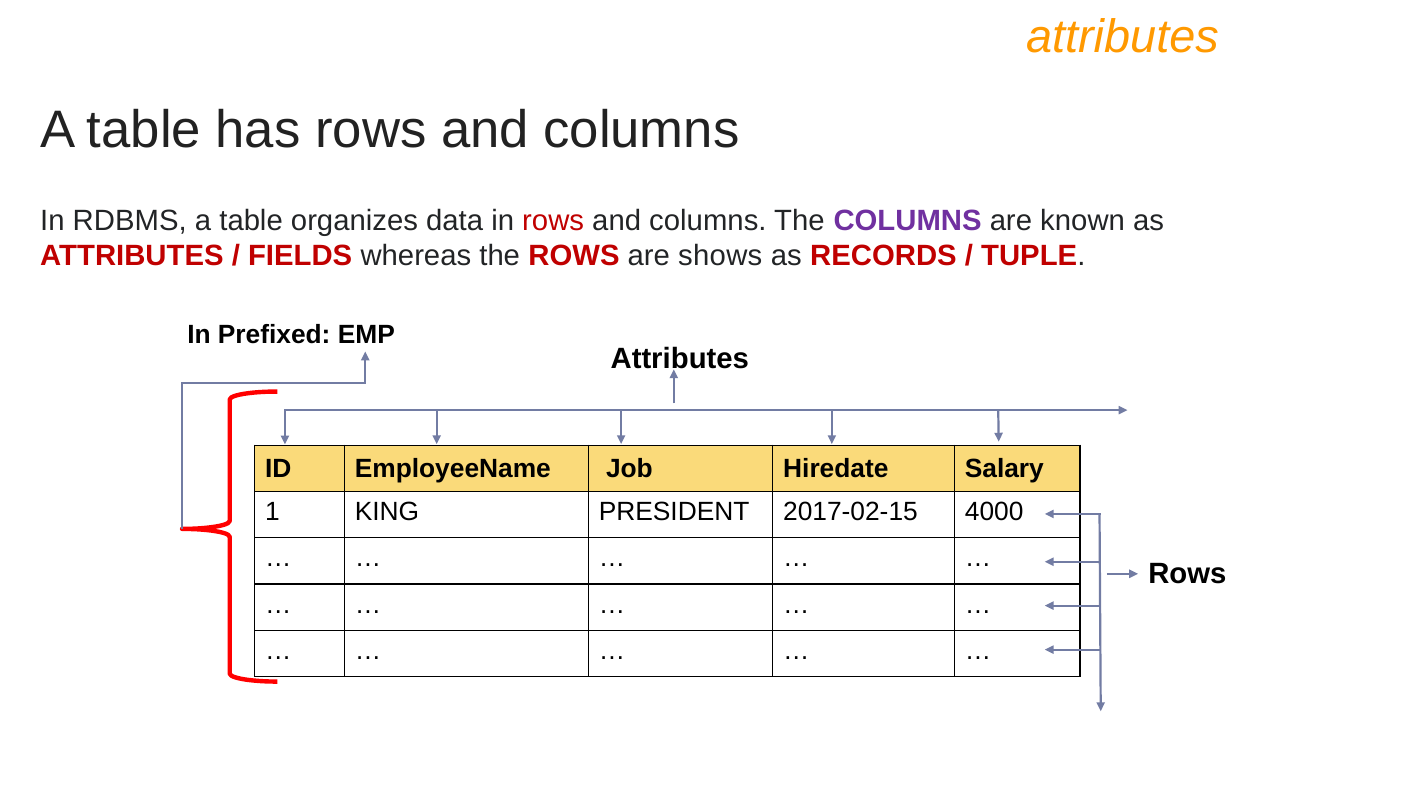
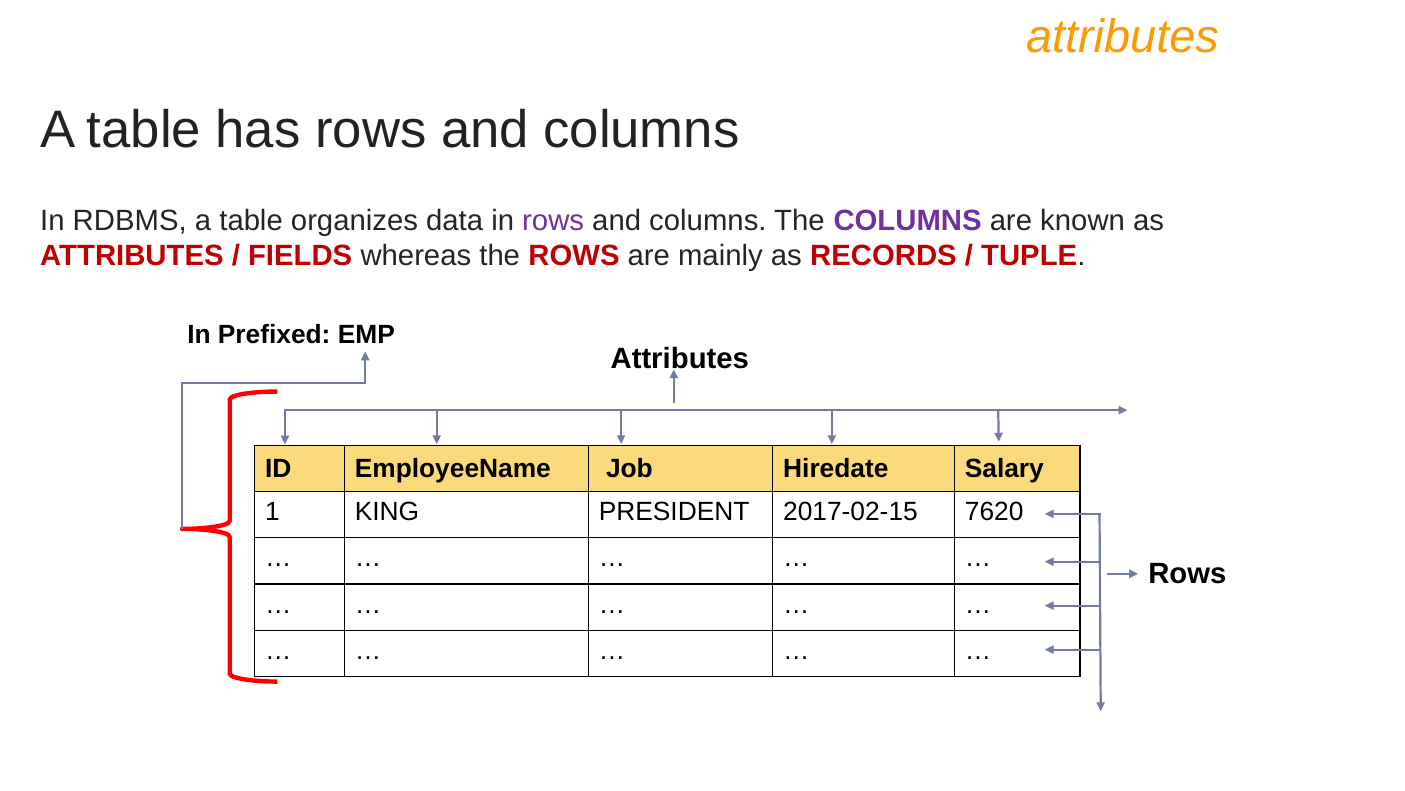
rows colour: red -> purple (553, 221)
shows: shows -> mainly (720, 256)
4000: 4000 -> 7620 (994, 512)
